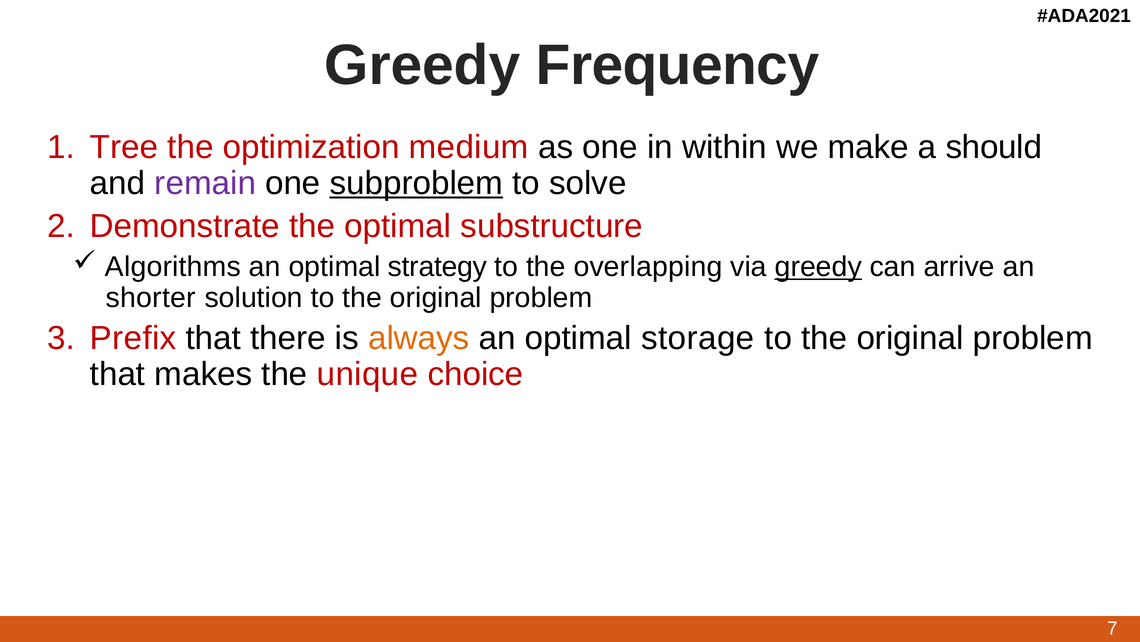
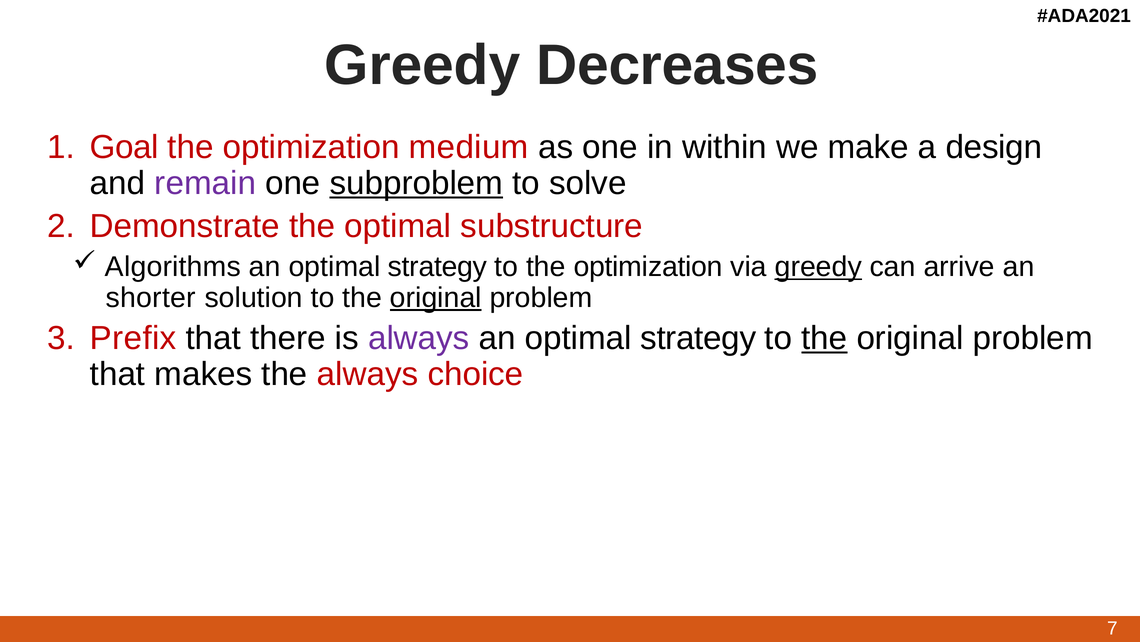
Frequency: Frequency -> Decreases (677, 65)
Tree: Tree -> Goal (124, 147)
should: should -> design (994, 147)
to the overlapping: overlapping -> optimization (648, 267)
original underline: none -> present (436, 297)
always colour: orange -> purple (419, 338)
storage: storage -> strategy (698, 338)
the underline: none -> present (824, 338)
the unique: unique -> always (368, 374)
